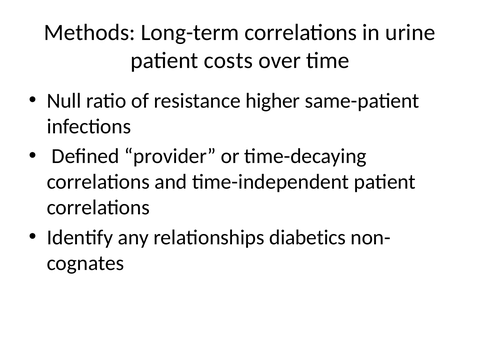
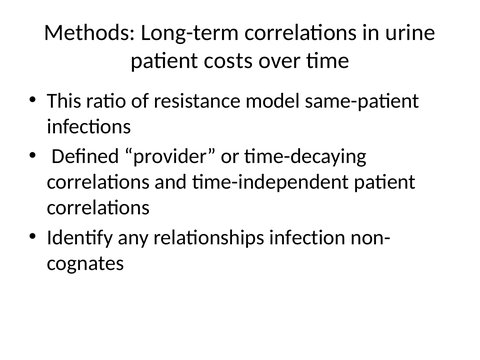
Null: Null -> This (64, 101)
higher: higher -> model (273, 101)
diabetics: diabetics -> infection (307, 237)
